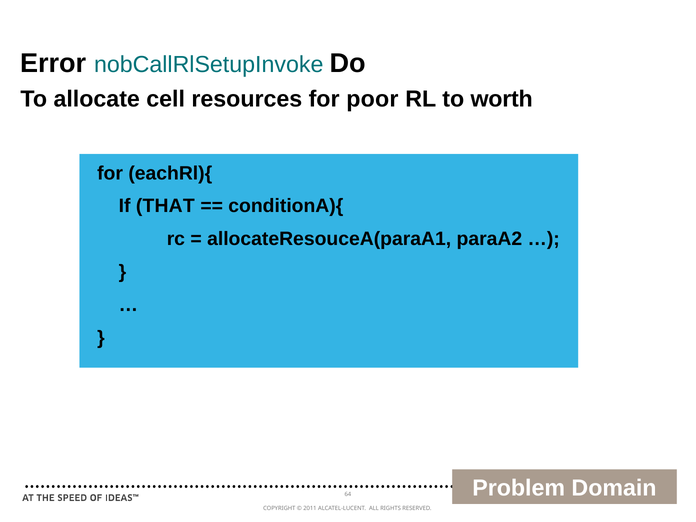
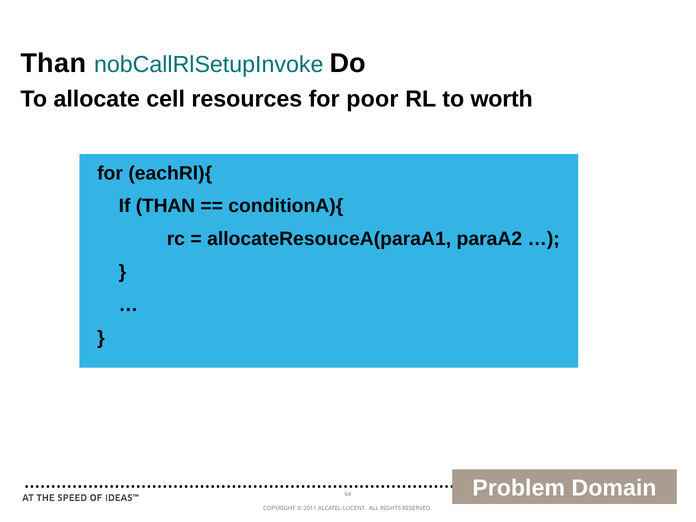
Error: Error -> Than (53, 63)
If THAT: THAT -> THAN (166, 206)
